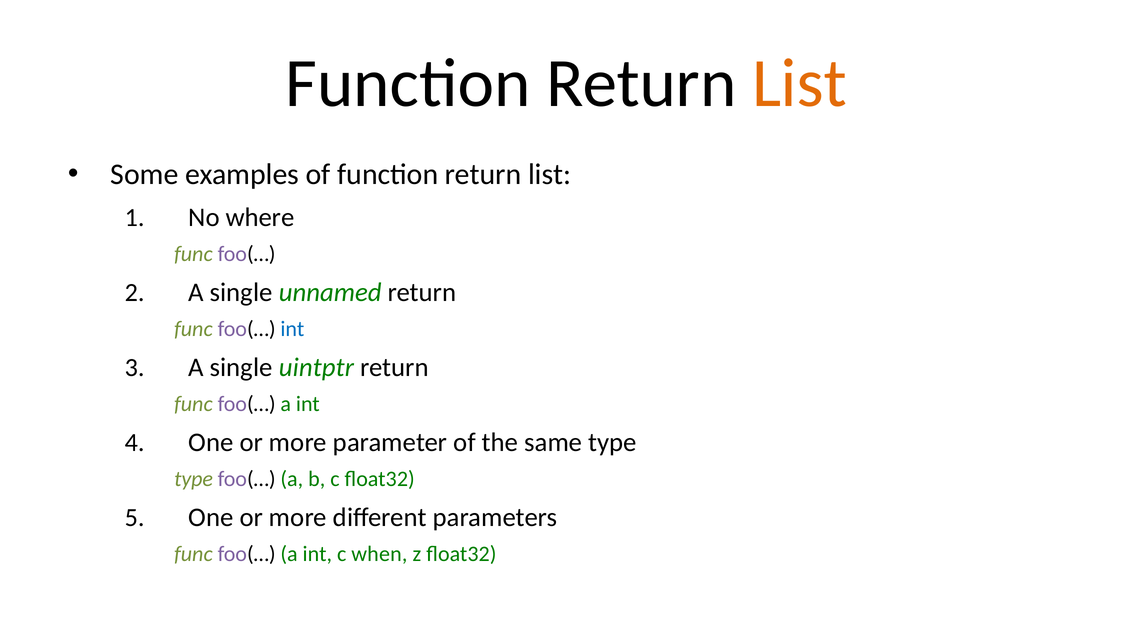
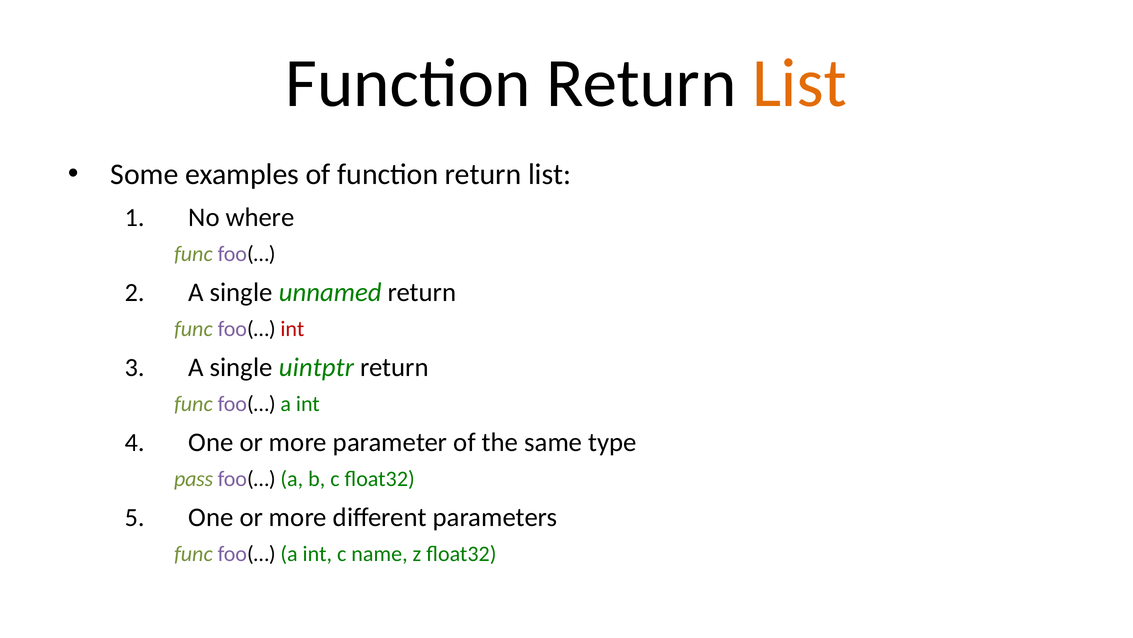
int colour: blue -> red (292, 328)
type: type -> pass (194, 478)
when: when -> name (379, 553)
